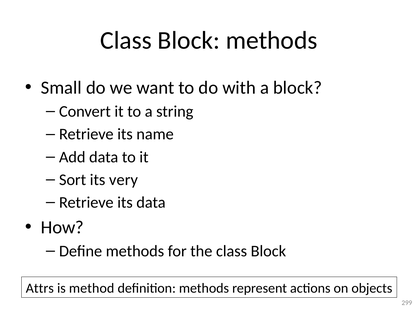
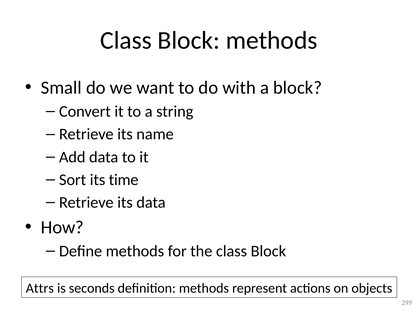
very: very -> time (124, 180)
method: method -> seconds (92, 289)
